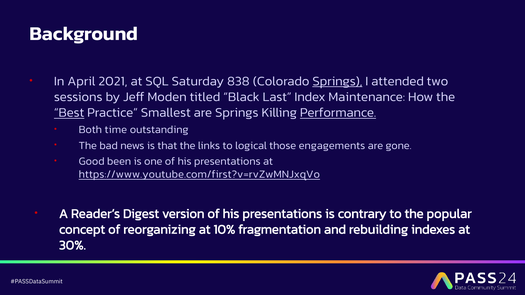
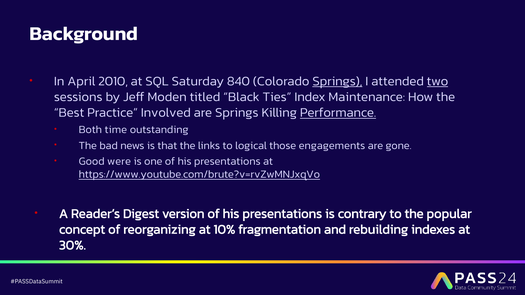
2021: 2021 -> 2010 (113, 81)
838: 838 -> 840 (238, 81)
two underline: none -> present (437, 81)
Last: Last -> Ties (277, 97)
Best underline: present -> none (69, 113)
Smallest: Smallest -> Involved (166, 113)
been: been -> were (119, 161)
https://www.youtube.com/first?v=rvZwMNJxqVo: https://www.youtube.com/first?v=rvZwMNJxqVo -> https://www.youtube.com/brute?v=rvZwMNJxqVo (199, 175)
